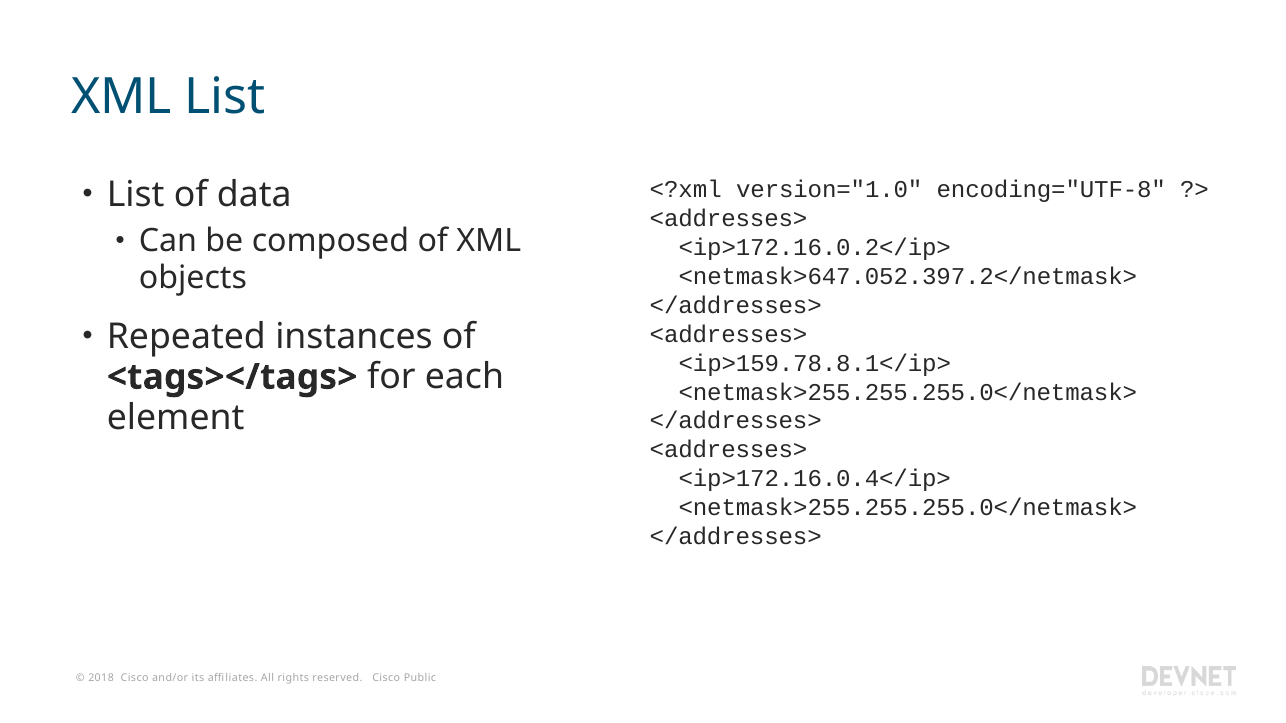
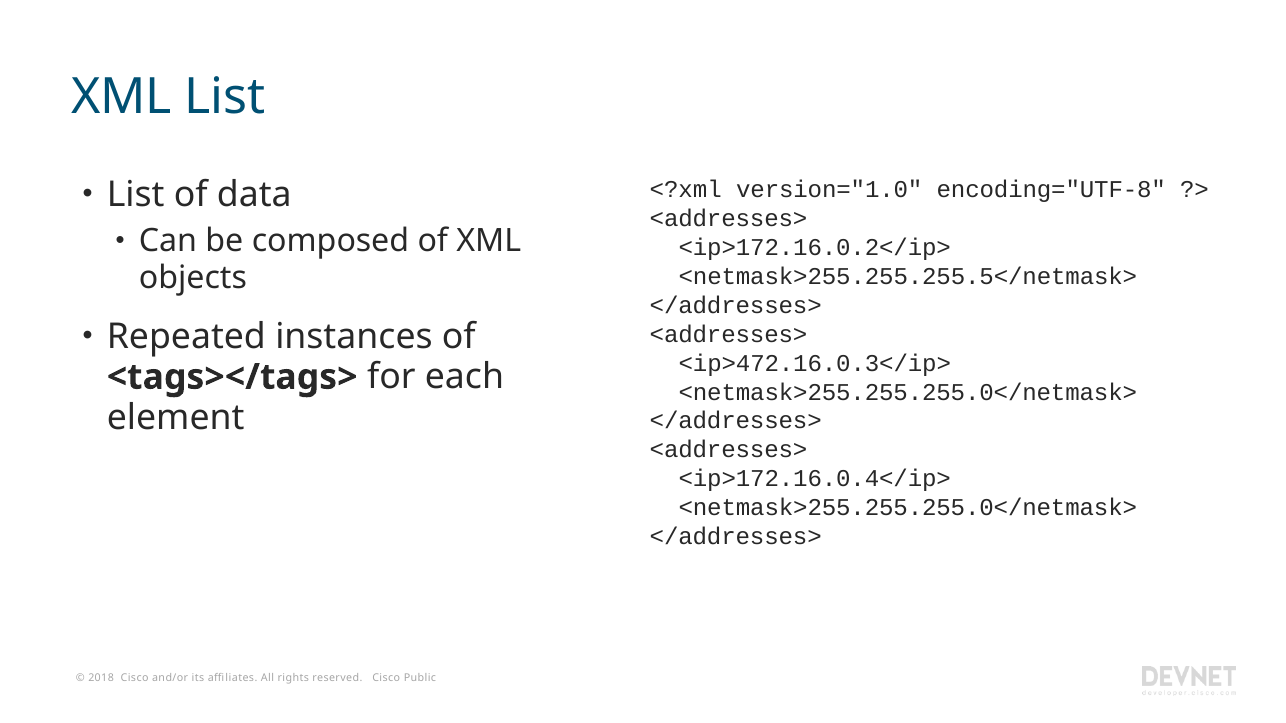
<netmask>647.052.397.2</netmask>: <netmask>647.052.397.2</netmask> -> <netmask>255.255.255.5</netmask> (908, 276)
<ip>159.78.8.1</ip>: <ip>159.78.8.1</ip> -> <ip>472.16.0.3</ip> (815, 363)
